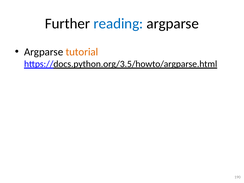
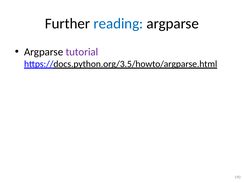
tutorial colour: orange -> purple (82, 52)
